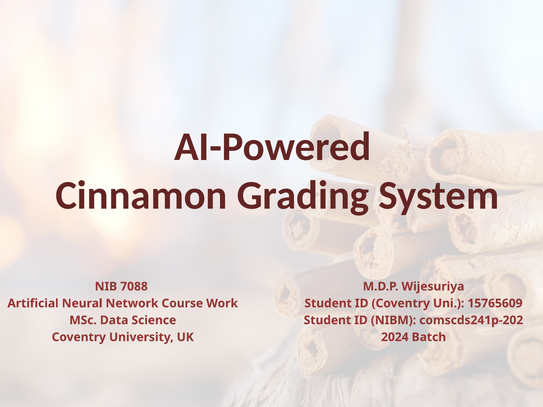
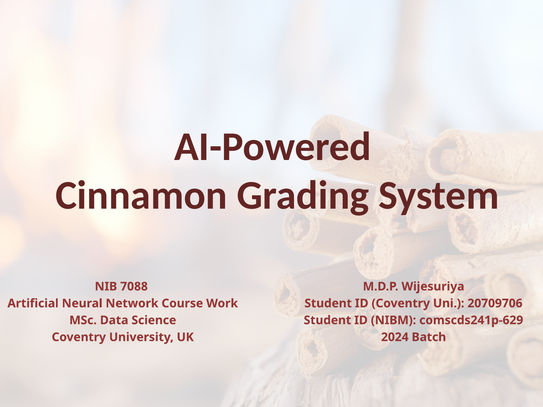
15765609: 15765609 -> 20709706 (495, 304)
comscds241p-202: comscds241p-202 -> comscds241p-629 (471, 320)
